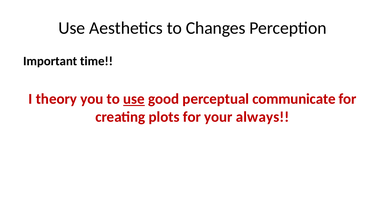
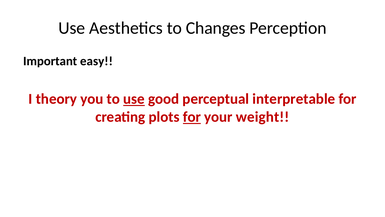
time: time -> easy (96, 61)
communicate: communicate -> interpretable (294, 99)
for underline: none -> present (192, 117)
always: always -> weight (263, 117)
